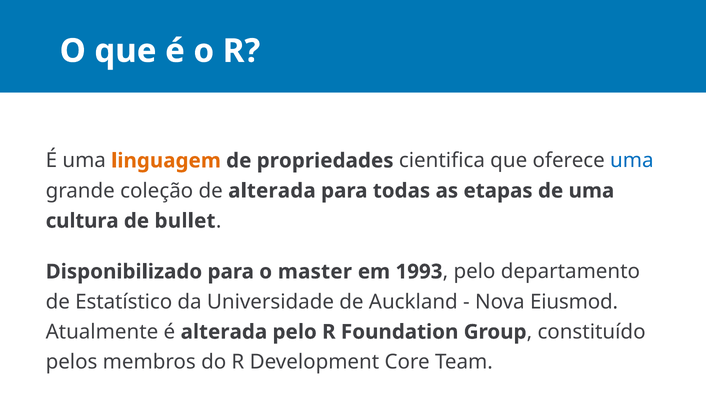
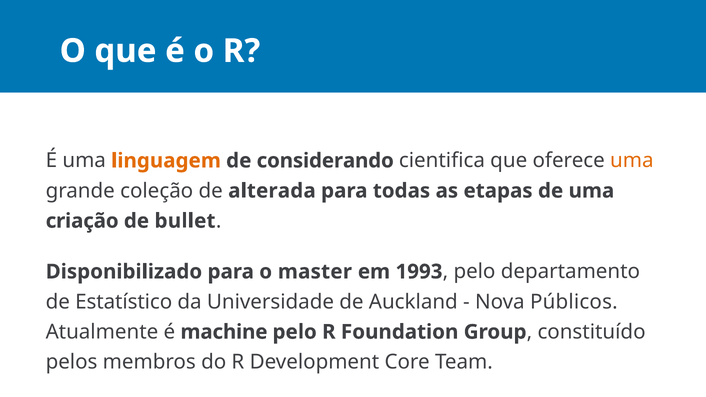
propriedades: propriedades -> considerando (325, 161)
uma colour: blue -> orange (632, 161)
cultura: cultura -> criação (82, 221)
Eiusmod: Eiusmod -> Públicos (574, 302)
é alterada: alterada -> machine (224, 332)
